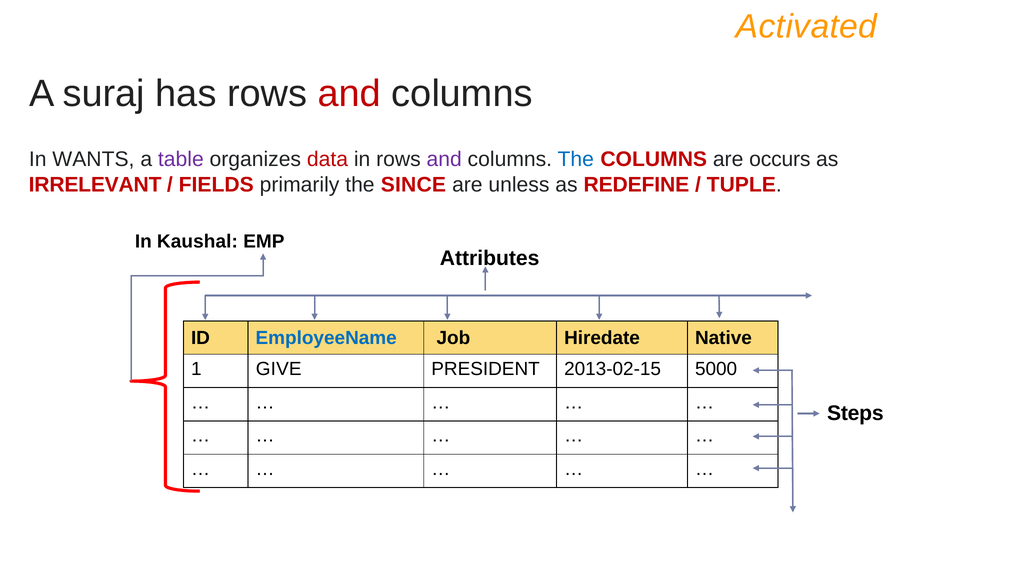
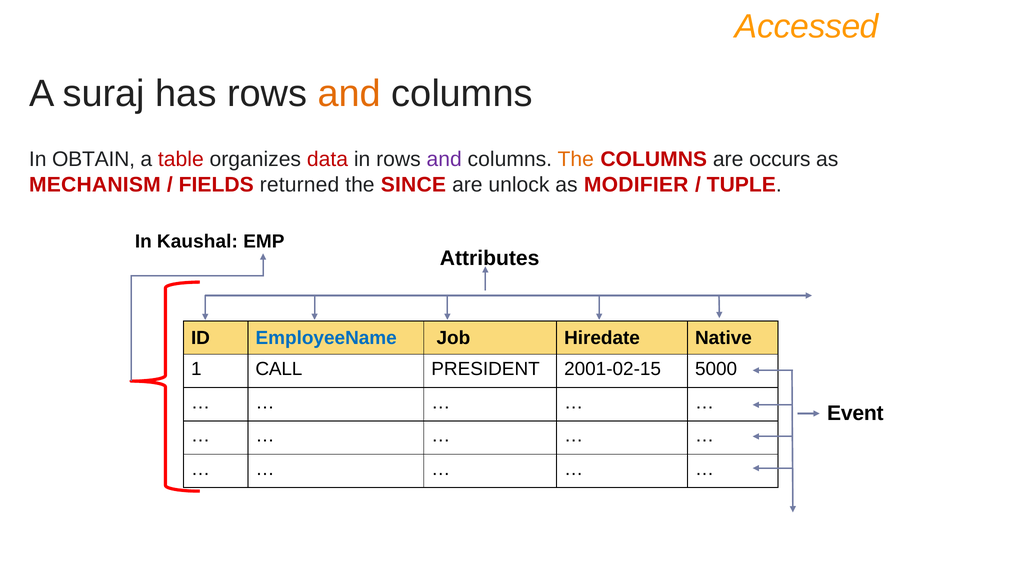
Activated: Activated -> Accessed (807, 26)
and colour: red -> orange (349, 94)
WANTS: WANTS -> OBTAIN (94, 159)
table colour: purple -> red (181, 159)
The colour: blue -> orange (576, 159)
IRRELEVANT: IRRELEVANT -> MECHANISM (95, 184)
primarily: primarily -> returned (300, 184)
unless: unless -> unlock (519, 184)
REDEFINE: REDEFINE -> MODIFIER (636, 184)
GIVE: GIVE -> CALL (279, 368)
2013-02-15: 2013-02-15 -> 2001-02-15 (613, 368)
Steps: Steps -> Event (855, 413)
